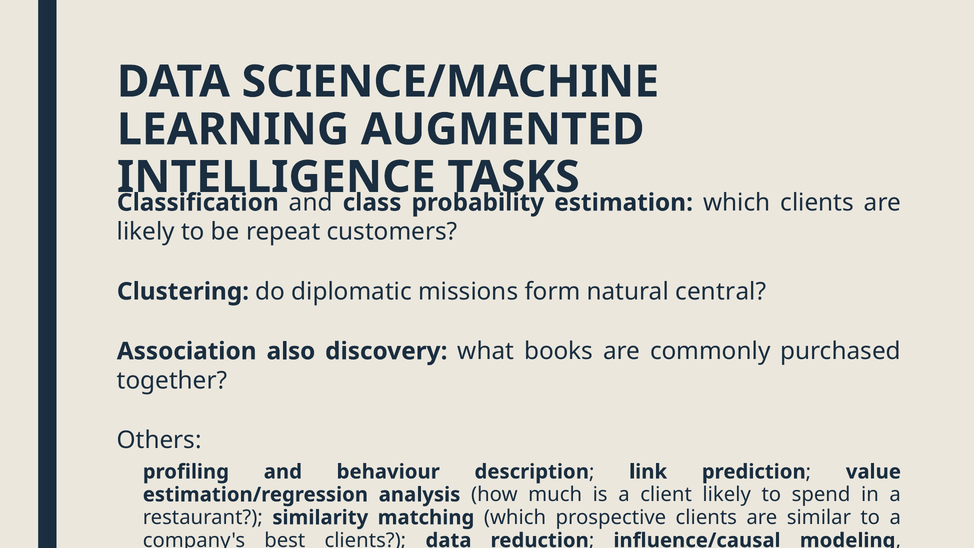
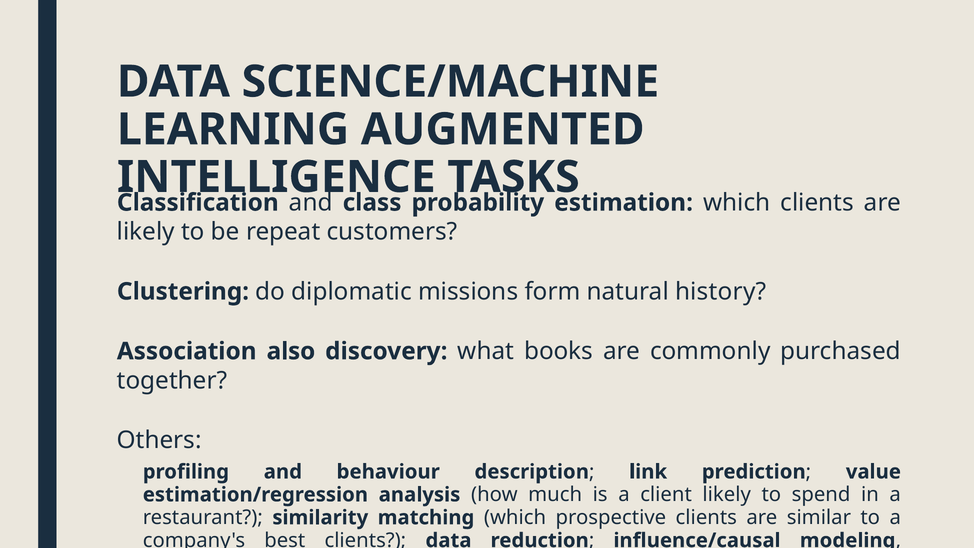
central: central -> history (721, 291)
